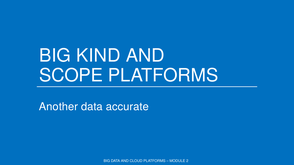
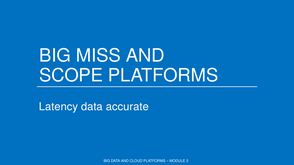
KIND: KIND -> MISS (98, 56)
Another: Another -> Latency (59, 107)
